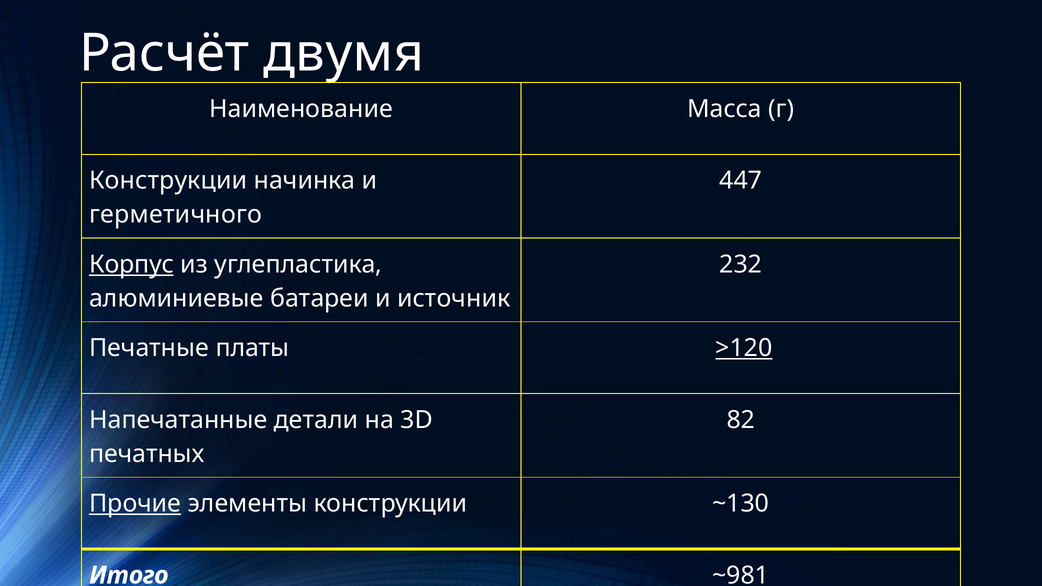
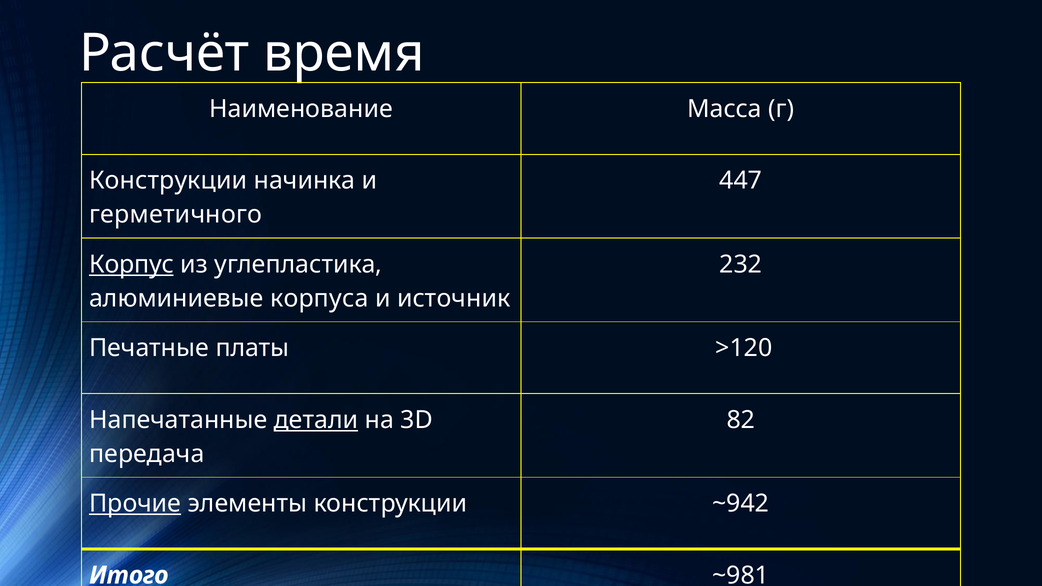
двумя: двумя -> время (344, 53)
батареи: батареи -> корпуса (319, 298)
>120 underline: present -> none (744, 348)
детали underline: none -> present (316, 420)
печатных: печатных -> передача (147, 454)
~130: ~130 -> ~942 (741, 503)
